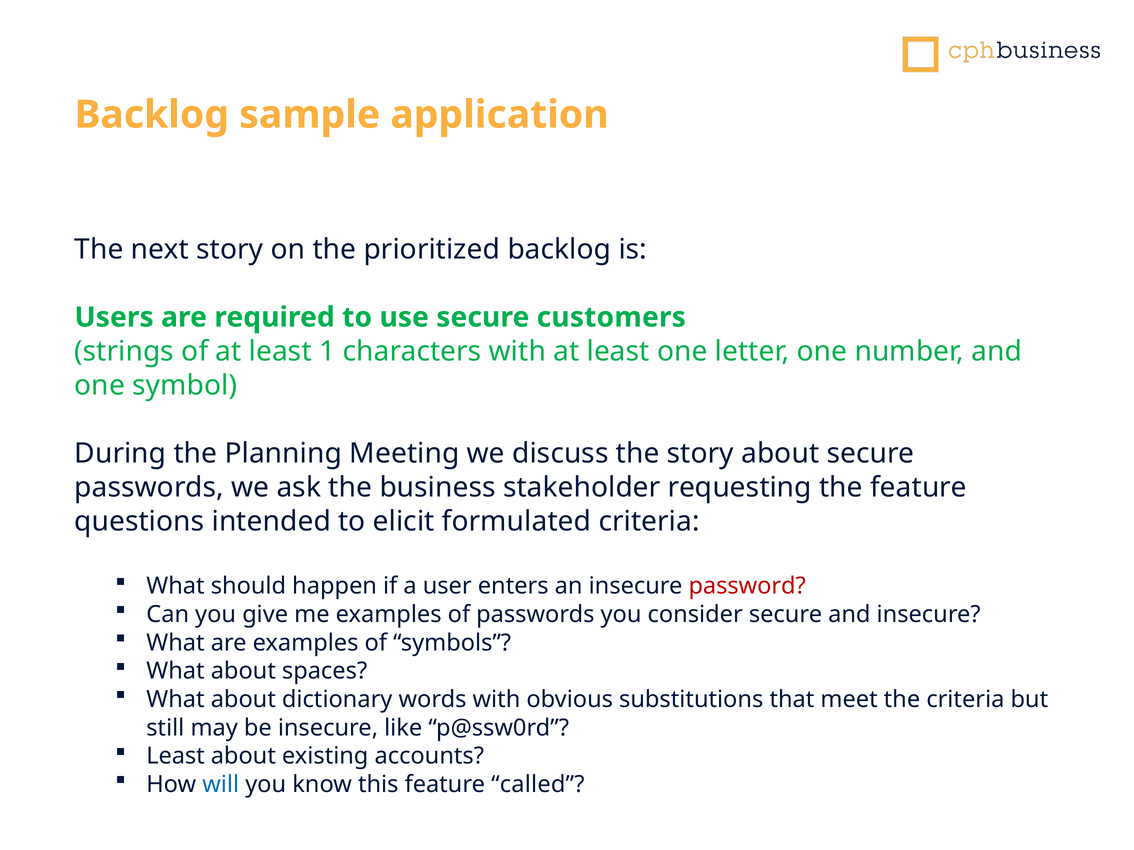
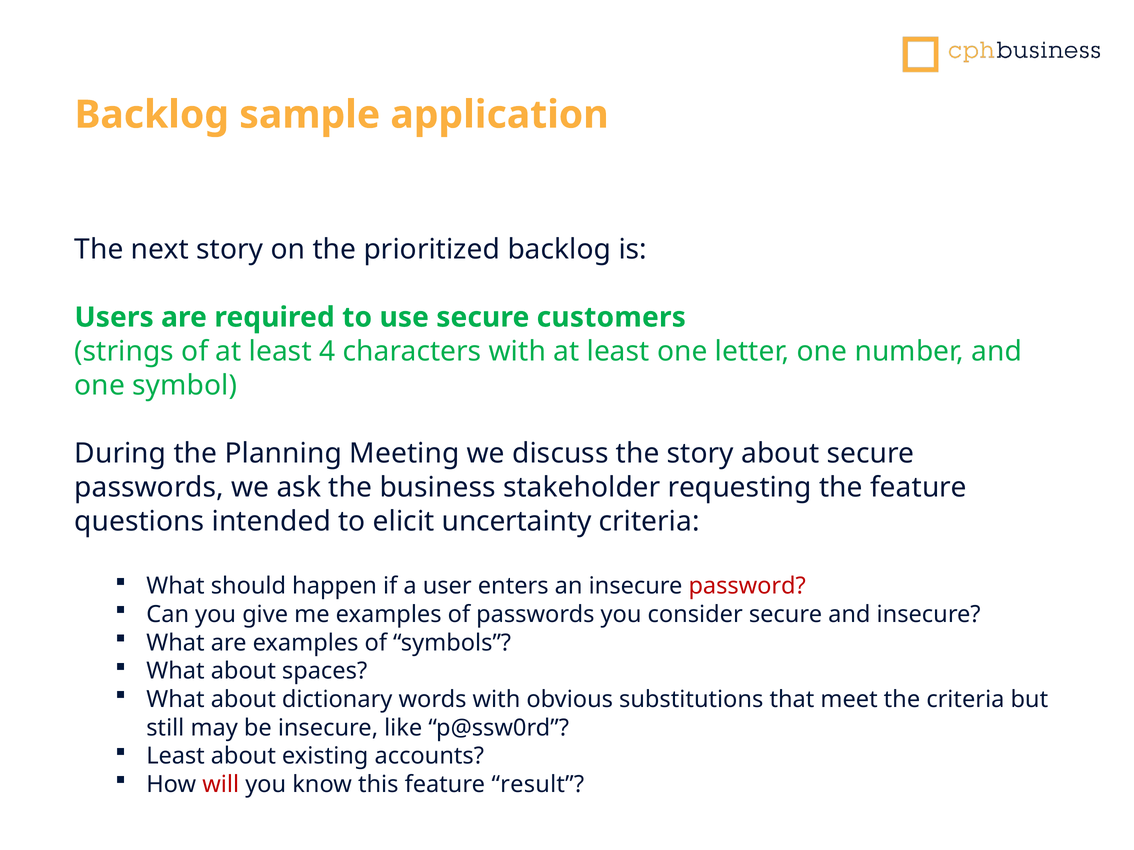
1: 1 -> 4 (327, 352)
formulated: formulated -> uncertainty (517, 522)
will colour: blue -> red (221, 785)
called: called -> result (538, 785)
